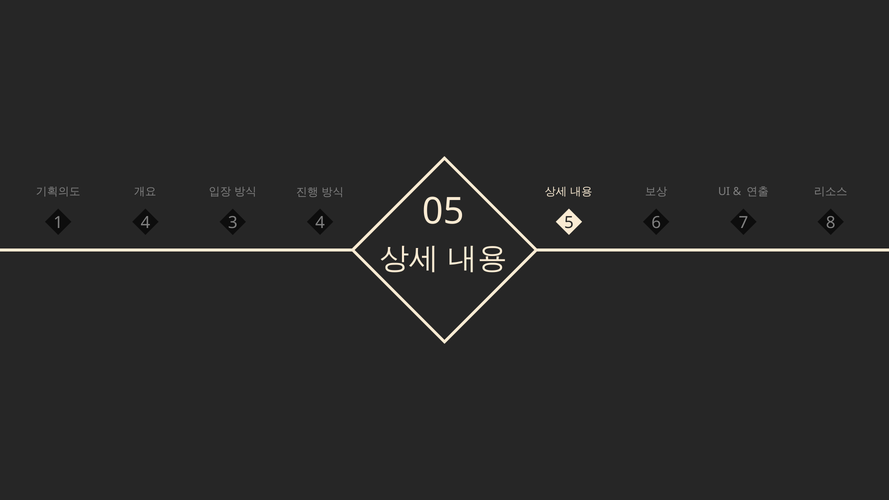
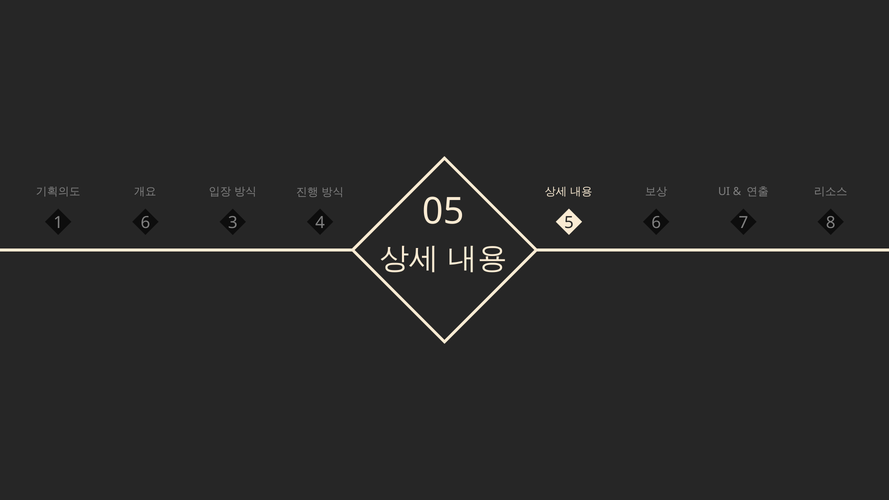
1 4: 4 -> 6 (145, 223)
